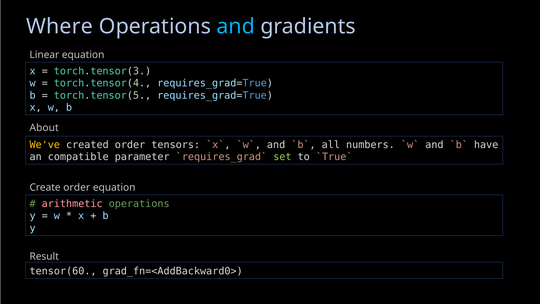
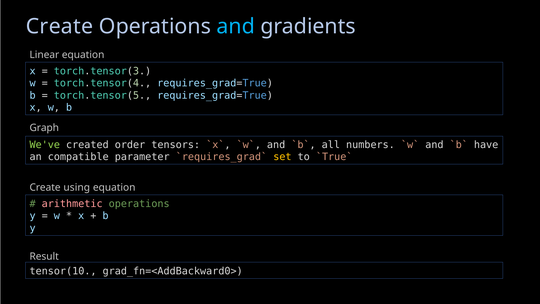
Where: Where -> Create (60, 26)
About: About -> Graph (44, 128)
We've colour: yellow -> light green (45, 145)
set colour: light green -> yellow (282, 157)
Create order: order -> using (77, 187)
tensor(60: tensor(60 -> tensor(10 (63, 271)
